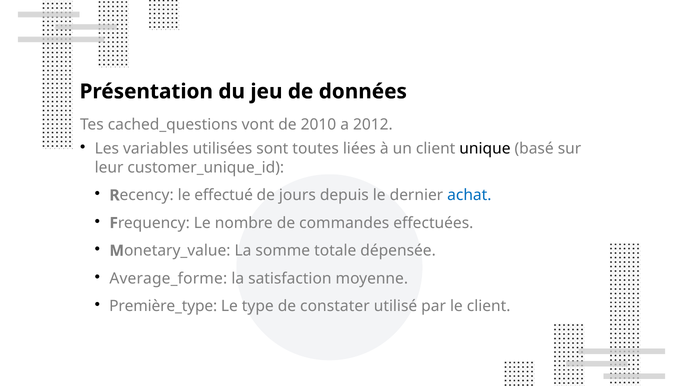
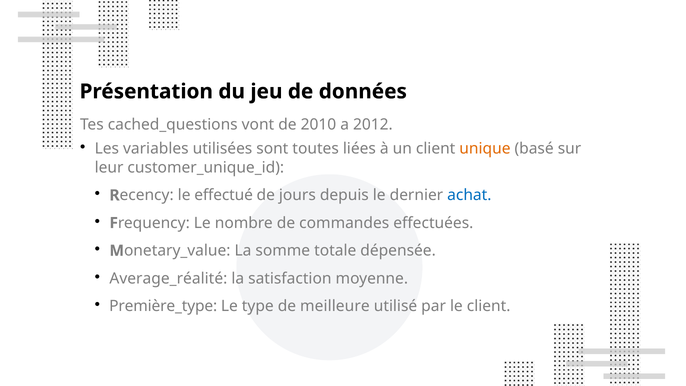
unique colour: black -> orange (485, 149)
Average_forme: Average_forme -> Average_réalité (168, 278)
constater: constater -> meilleure (335, 306)
